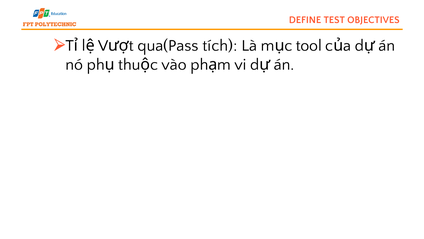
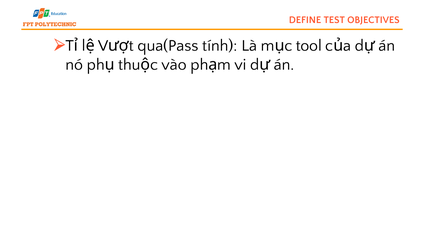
tích: tích -> tính (220, 45)
